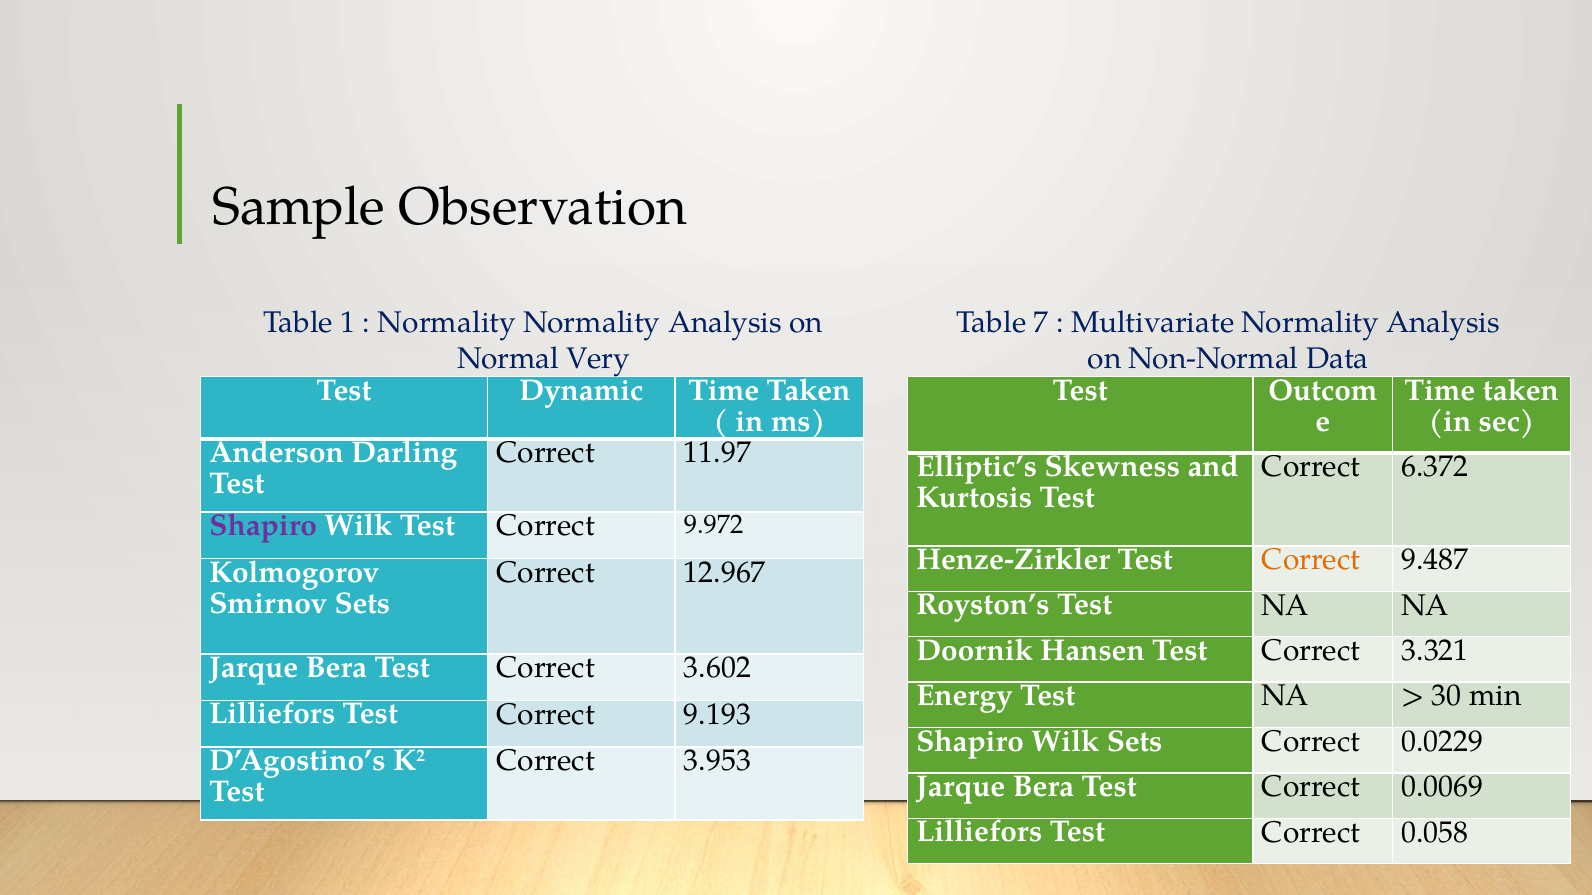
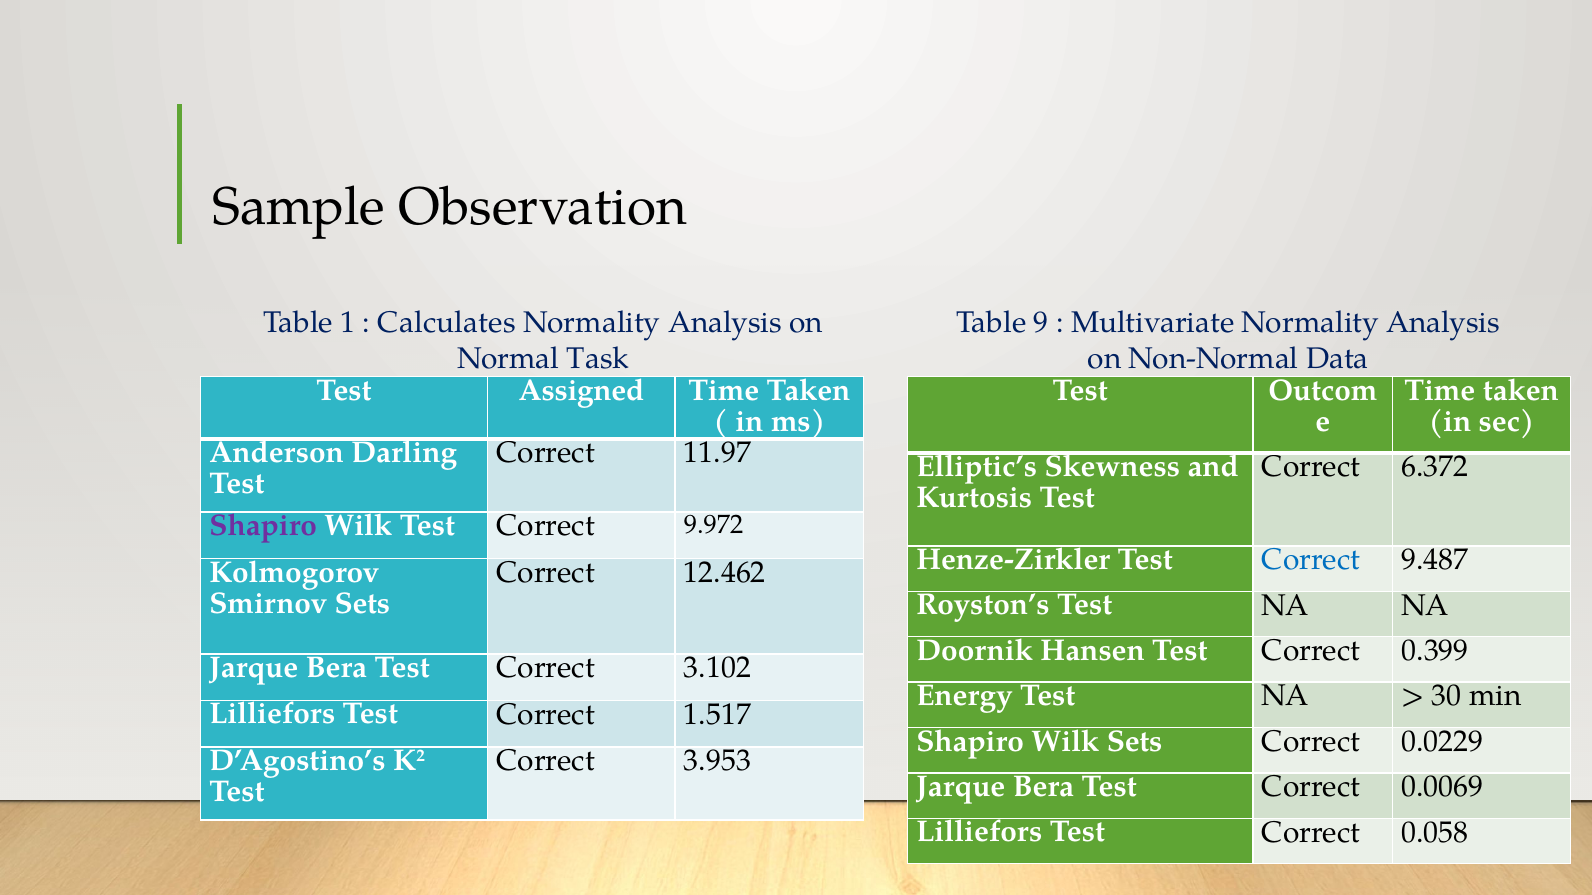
Normality: Normality -> Calculates (447, 323)
7: 7 -> 9 (1041, 323)
Very: Very -> Task (598, 359)
Dynamic: Dynamic -> Assigned (581, 390)
Correct colour: orange -> blue (1311, 560)
12.967: 12.967 -> 12.462 (725, 573)
3.321: 3.321 -> 0.399 (1435, 651)
3.602: 3.602 -> 3.102 (717, 668)
9.193: 9.193 -> 1.517 (717, 715)
